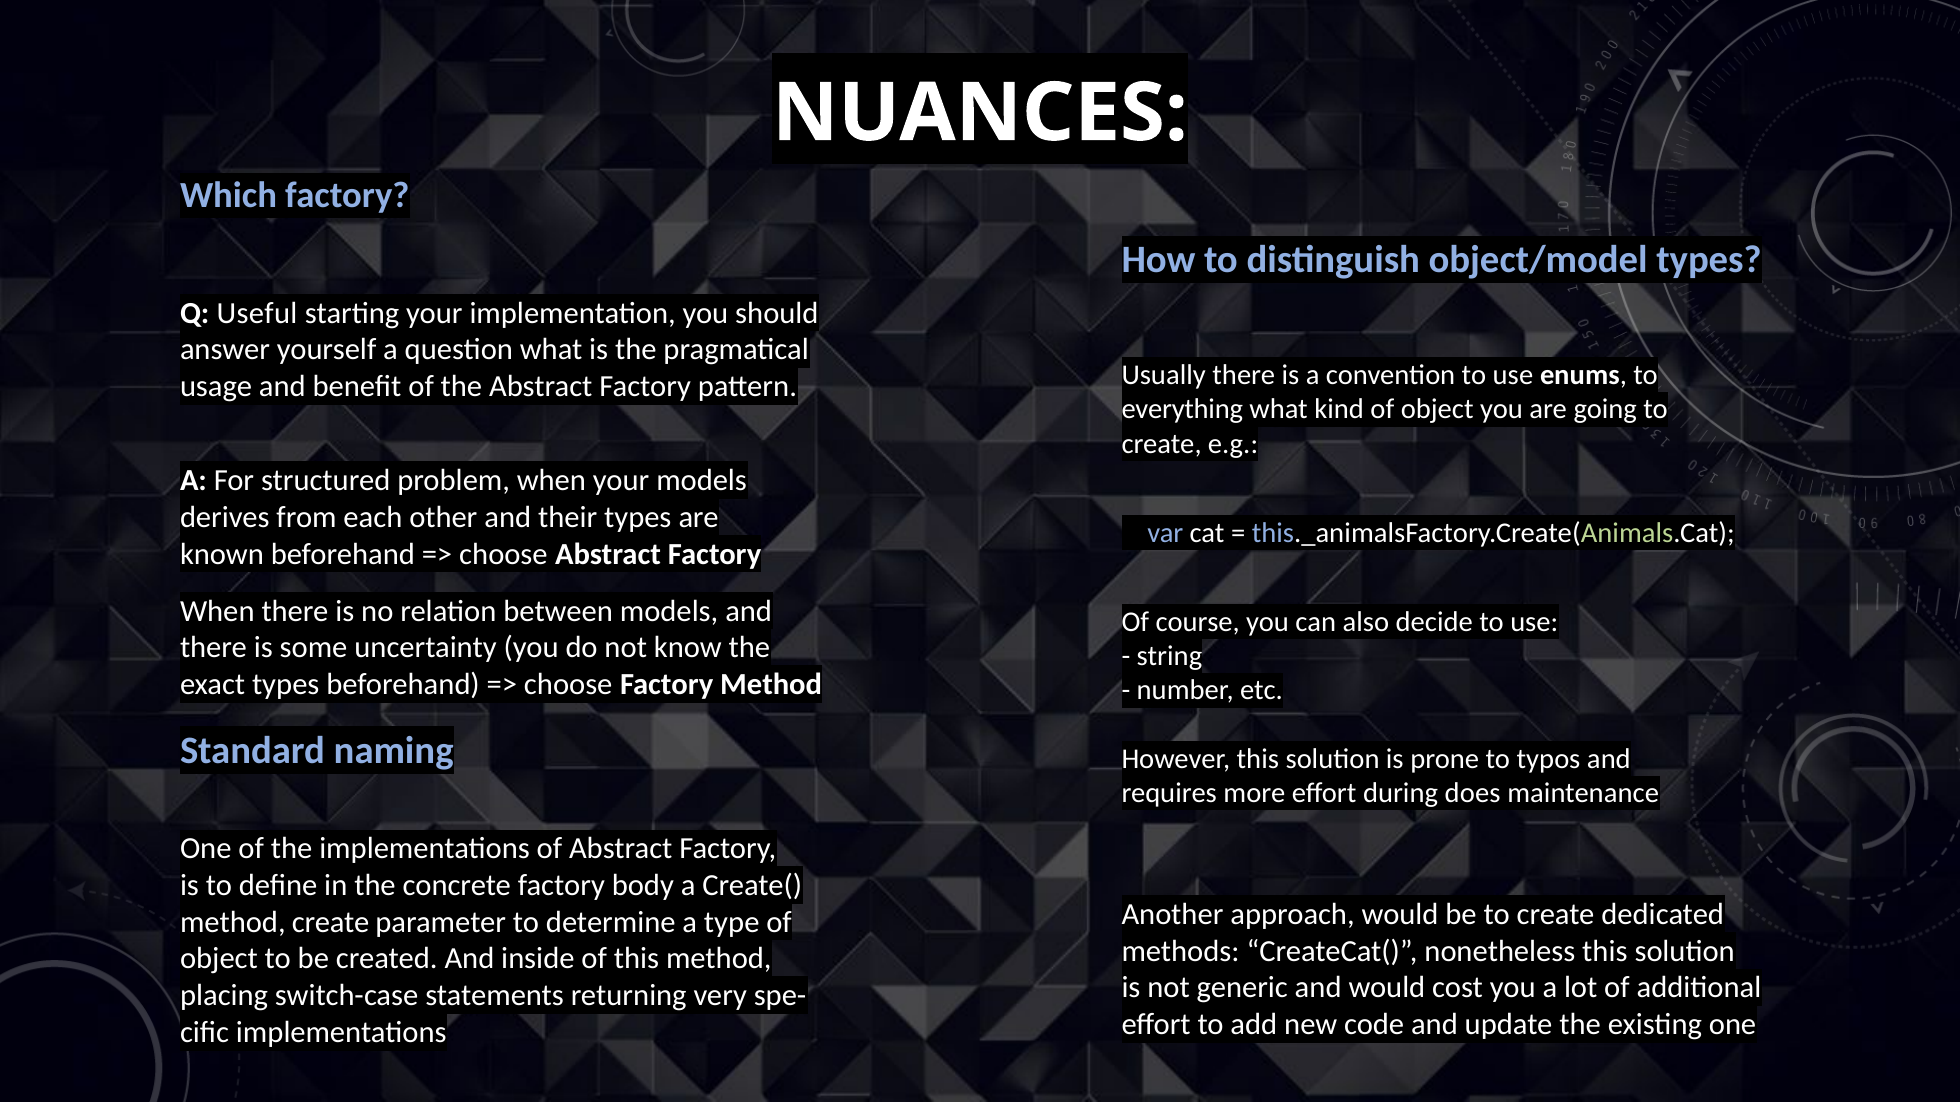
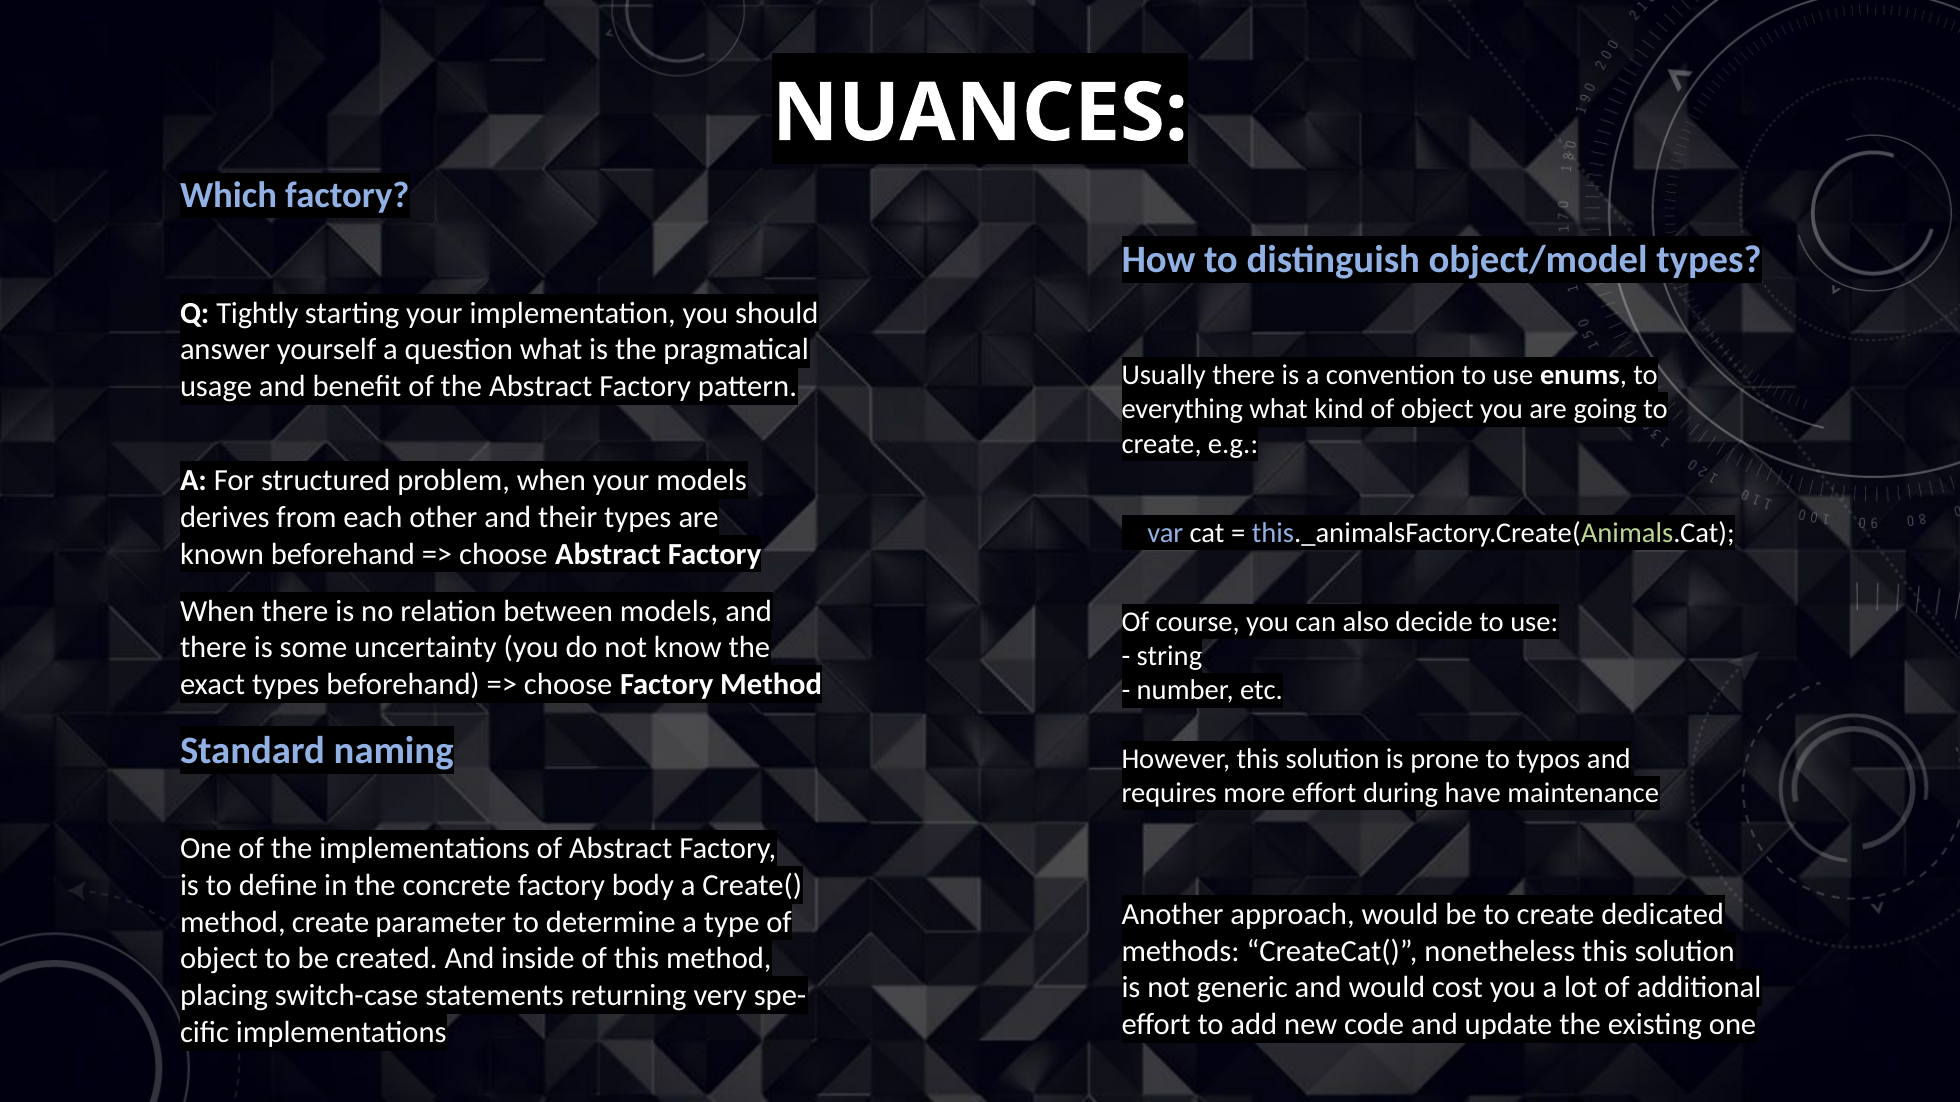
Useful: Useful -> Tightly (257, 313)
does: does -> have (1473, 794)
